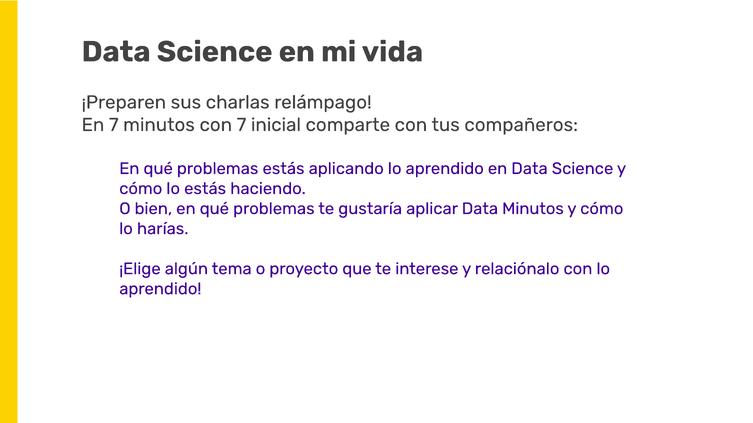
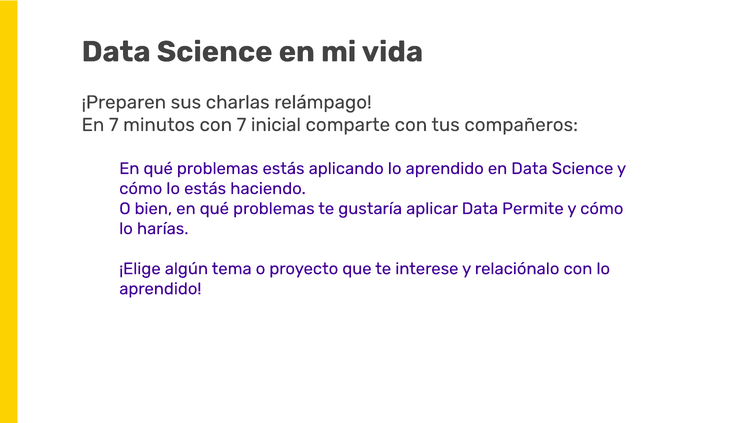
Data Minutos: Minutos -> Permite (533, 209)
